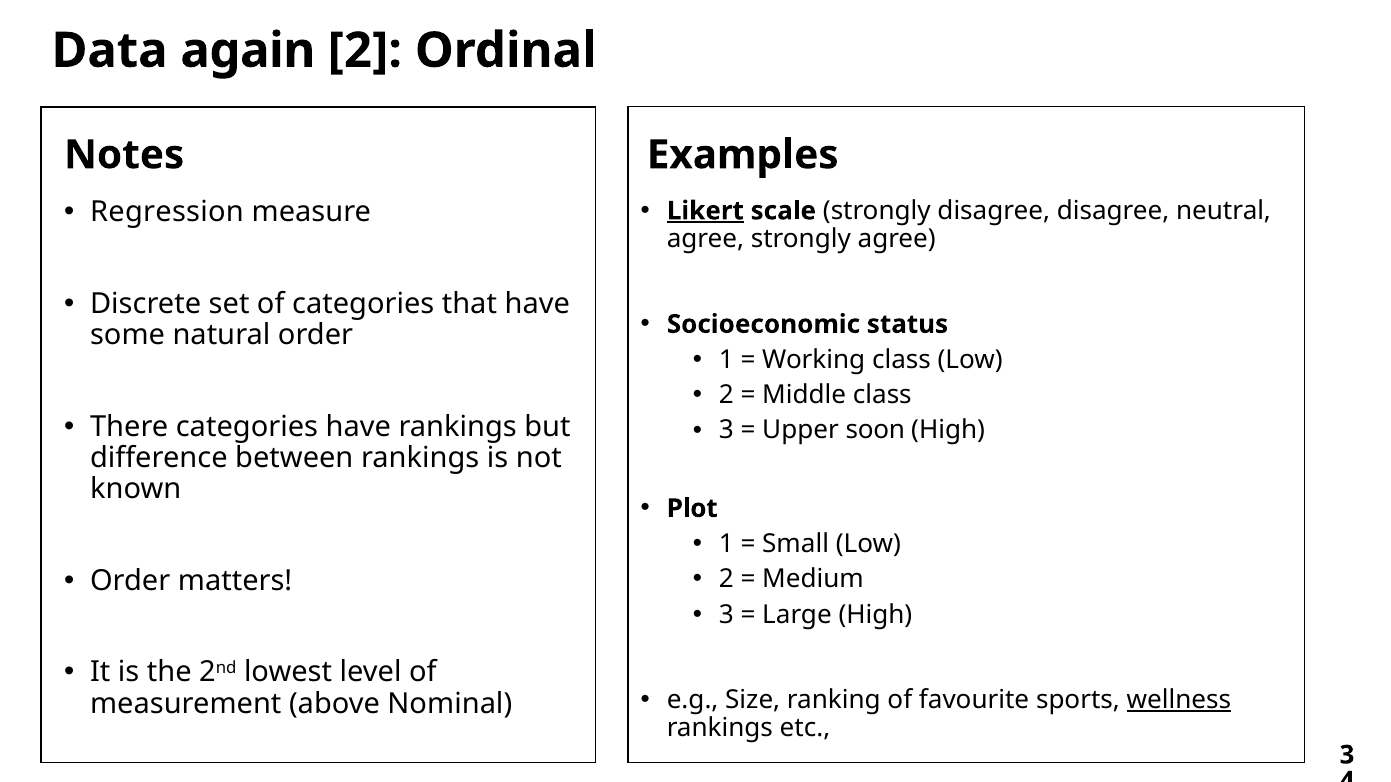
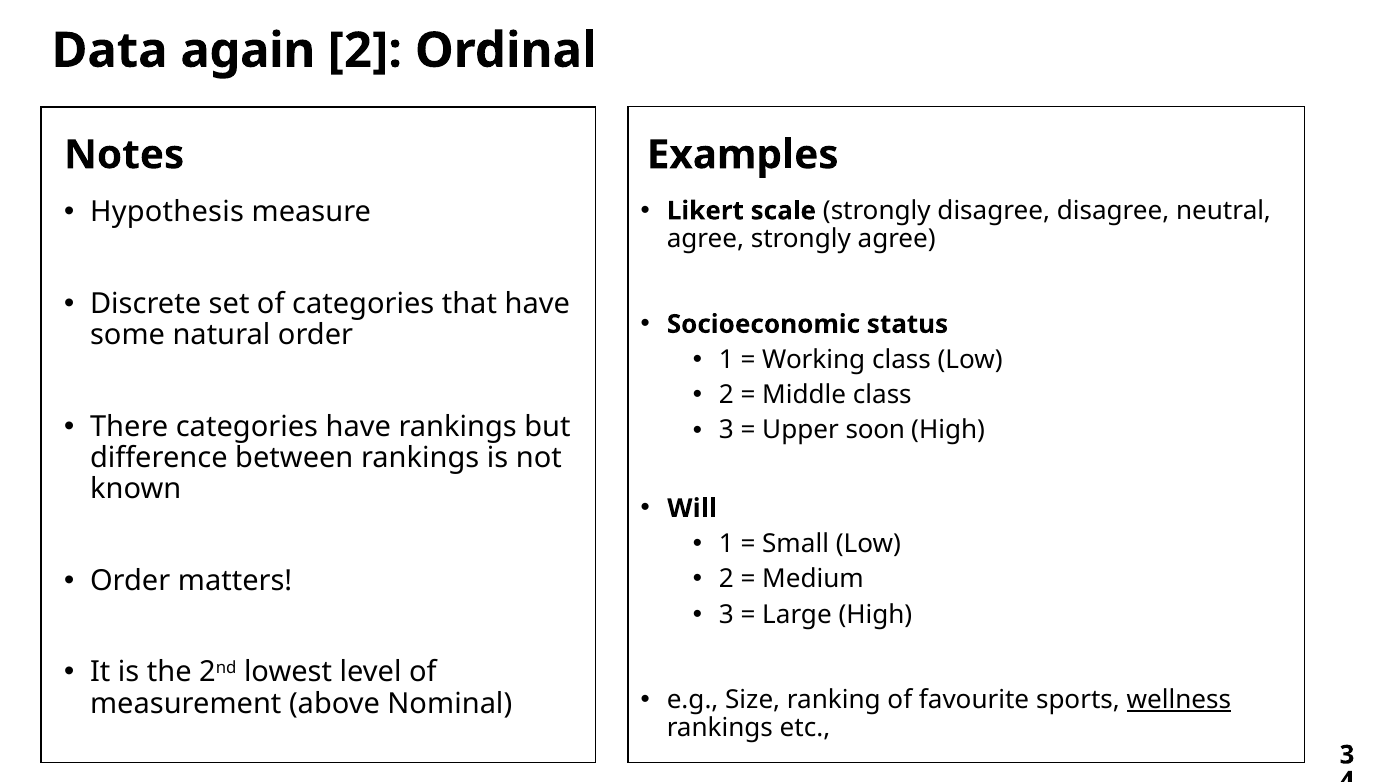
Regression: Regression -> Hypothesis (167, 212)
Likert underline: present -> none (705, 211)
Plot: Plot -> Will (692, 509)
